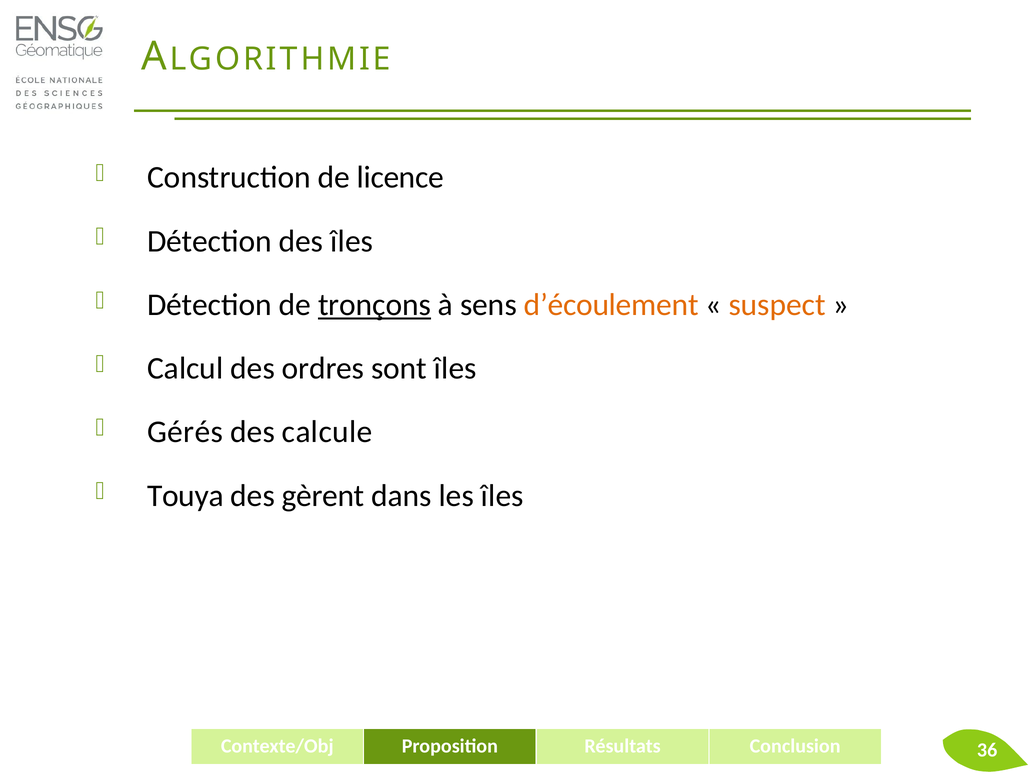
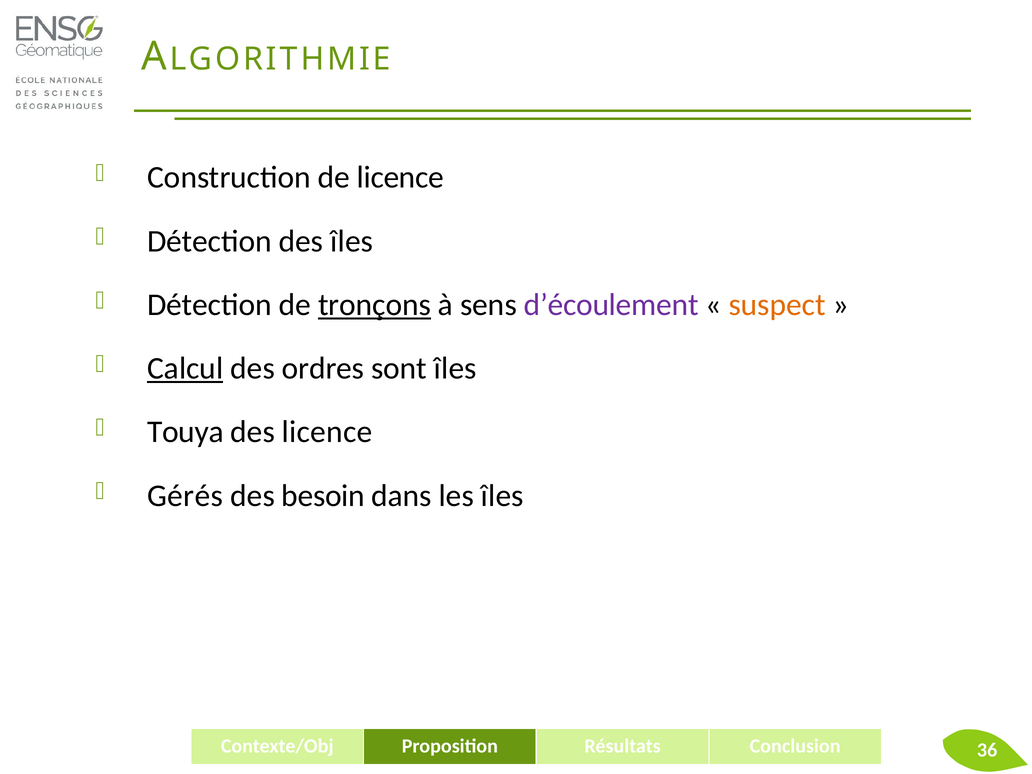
d’écoulement colour: orange -> purple (611, 305)
Calcul underline: none -> present (185, 368)
Gérés: Gérés -> Touya (185, 432)
des calcule: calcule -> licence (327, 432)
Touya: Touya -> Gérés (185, 496)
gèrent: gèrent -> besoin (323, 496)
